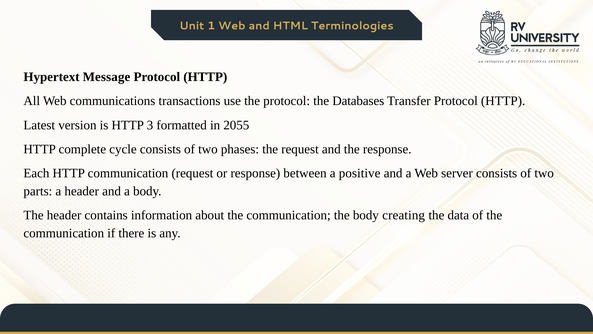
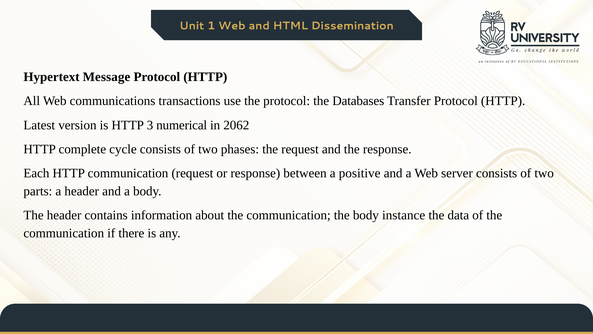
Terminologies: Terminologies -> Dissemination (352, 26)
formatted: formatted -> numerical (182, 125)
2055: 2055 -> 2062 (236, 125)
creating: creating -> instance (404, 215)
